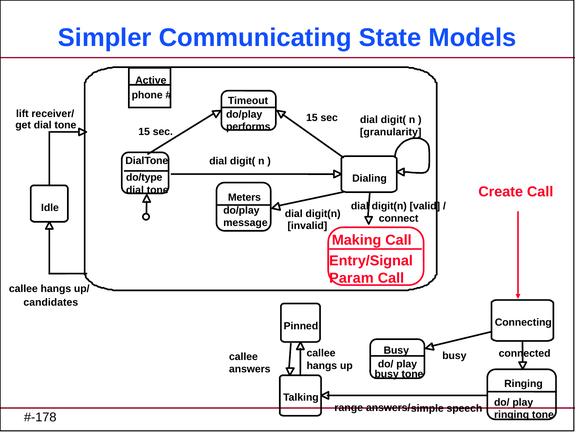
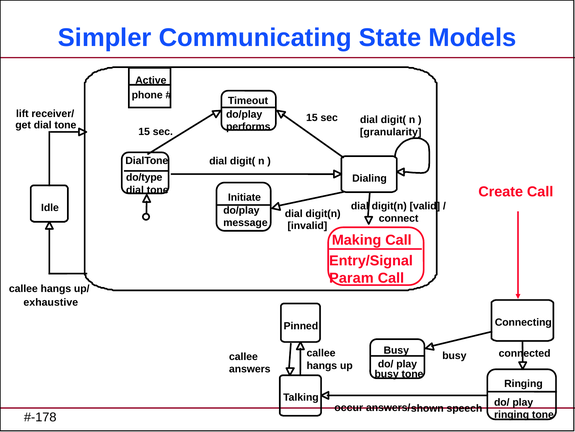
Meters: Meters -> Initiate (244, 197)
candidates: candidates -> exhaustive (51, 302)
range: range -> occur (349, 407)
simple: simple -> shown (427, 408)
